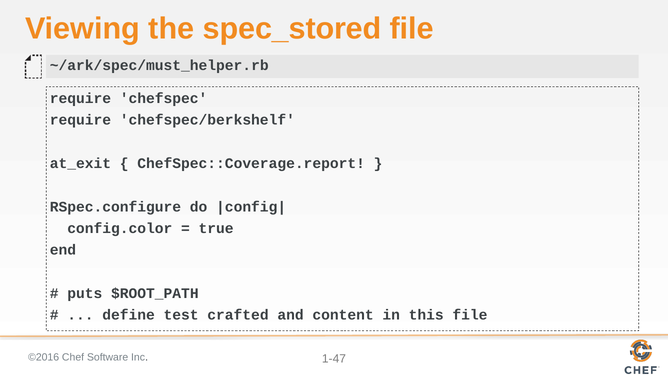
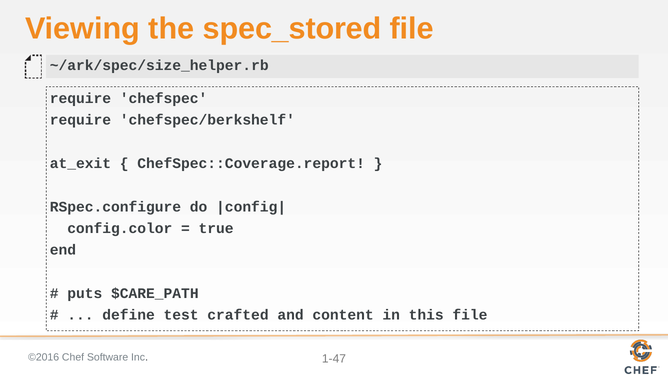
~/ark/spec/must_helper.rb: ~/ark/spec/must_helper.rb -> ~/ark/spec/size_helper.rb (159, 66)
$ROOT_PATH: $ROOT_PATH -> $CARE_PATH (155, 294)
